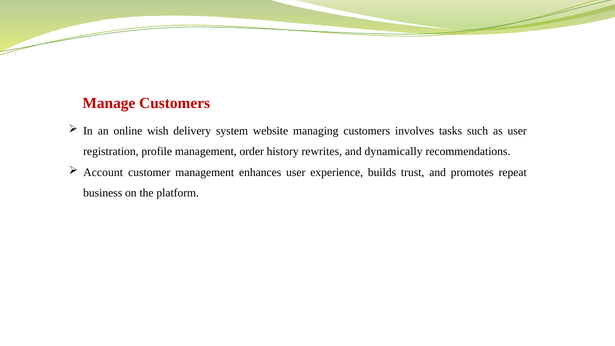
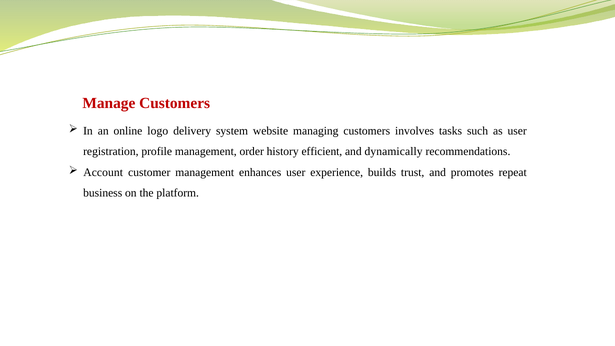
wish: wish -> logo (158, 131)
rewrites: rewrites -> efficient (322, 152)
